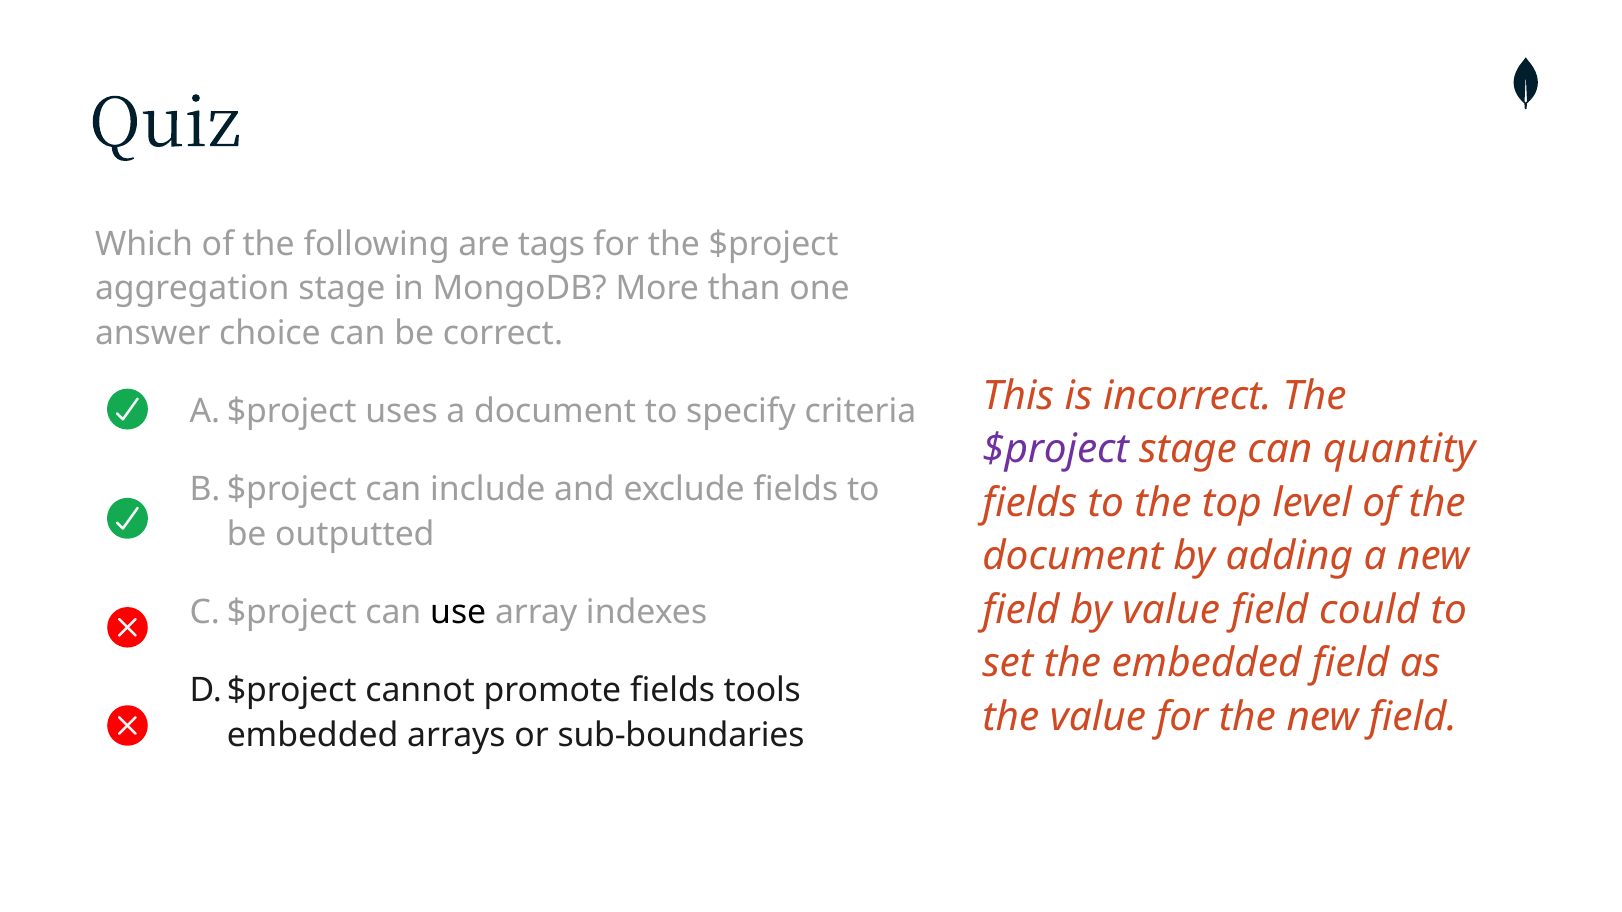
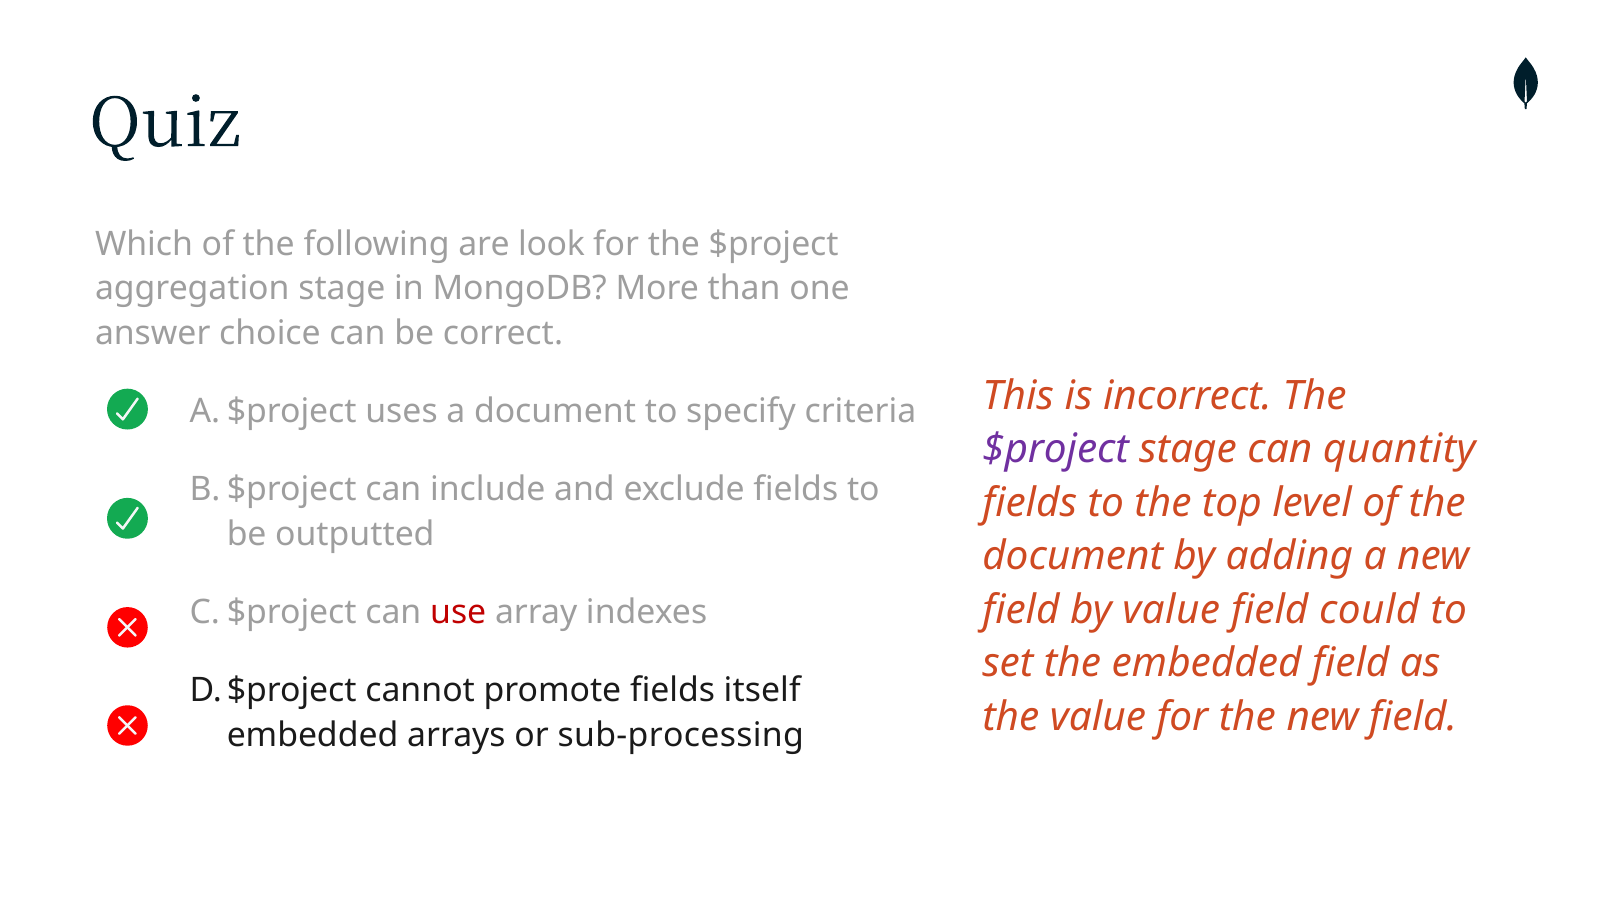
tags: tags -> look (551, 244)
use colour: black -> red (458, 613)
tools: tools -> itself (762, 691)
sub-boundaries: sub-boundaries -> sub-processing (681, 736)
